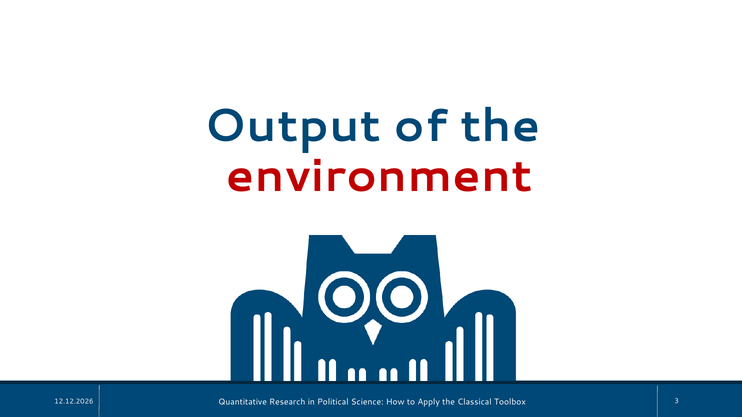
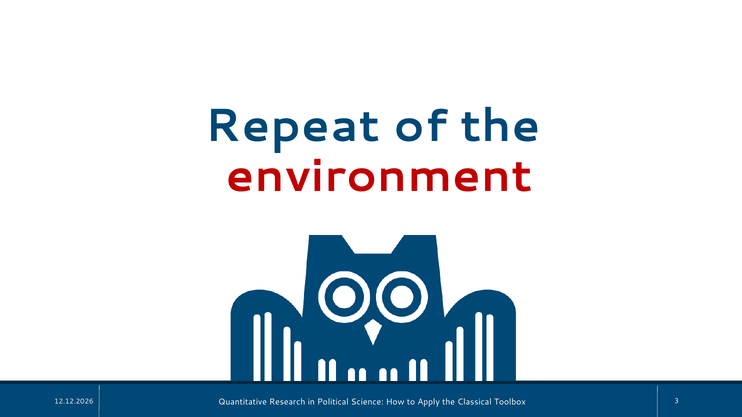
Output: Output -> Repeat (293, 126)
